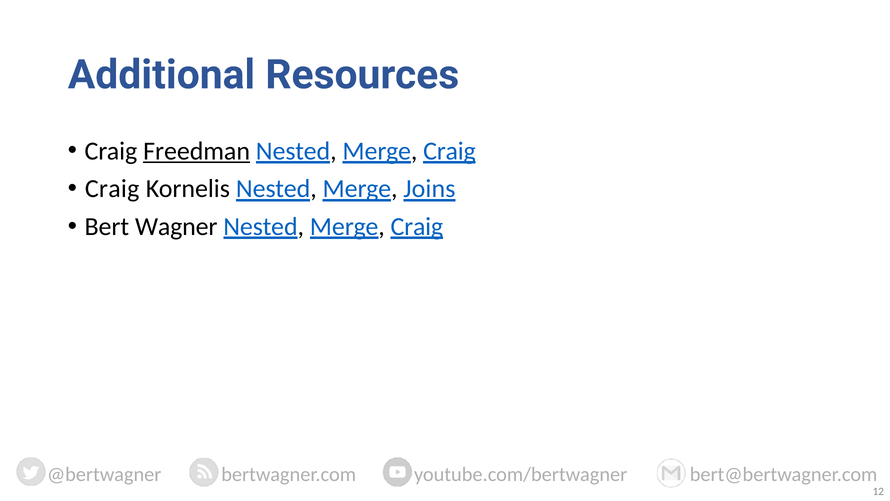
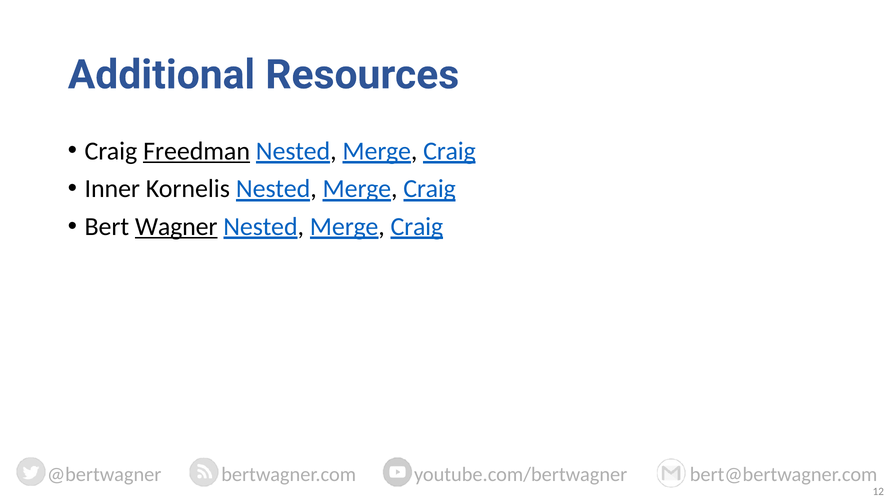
Craig: Craig -> Inner (112, 189)
Kornelis Nested Merge Joins: Joins -> Craig (430, 189)
Wagner underline: none -> present (176, 227)
